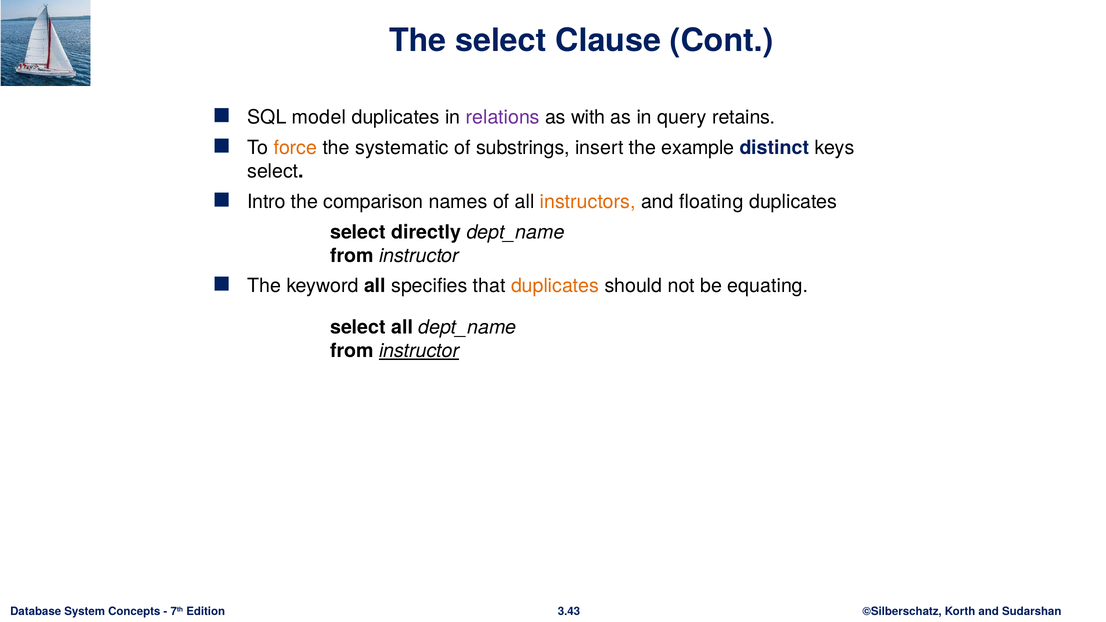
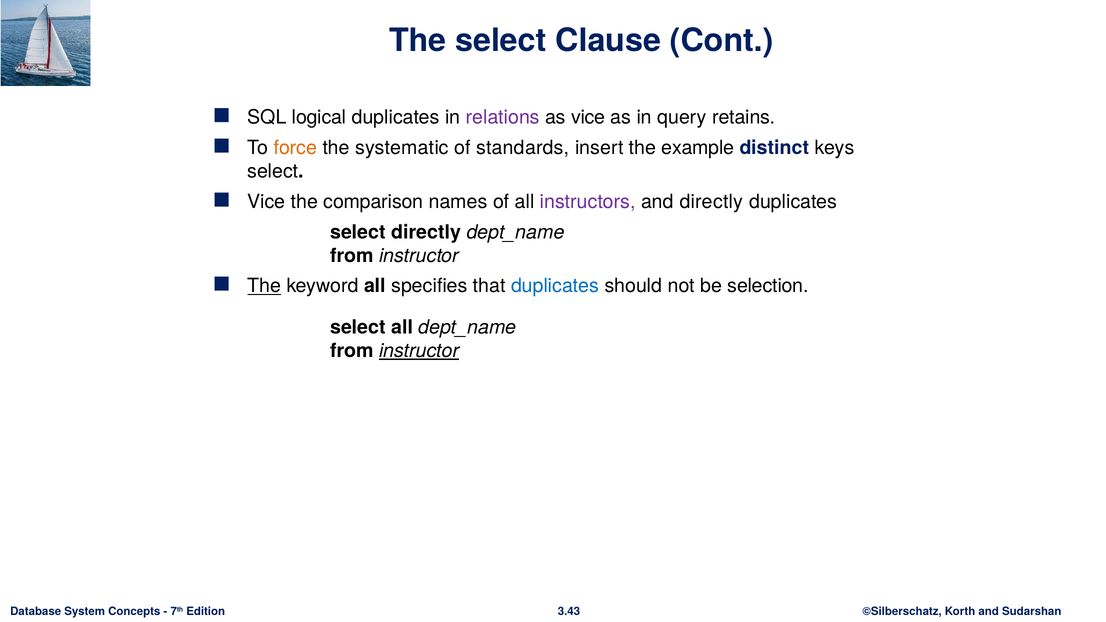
model: model -> logical (319, 118)
as with: with -> vice (588, 118)
substrings: substrings -> standards (523, 148)
Intro: Intro -> Vice (266, 202)
instructors colour: orange -> purple (588, 202)
and floating: floating -> directly (711, 202)
The underline: none -> present (264, 286)
duplicates colour: orange -> blue (555, 286)
equating: equating -> selection (768, 286)
